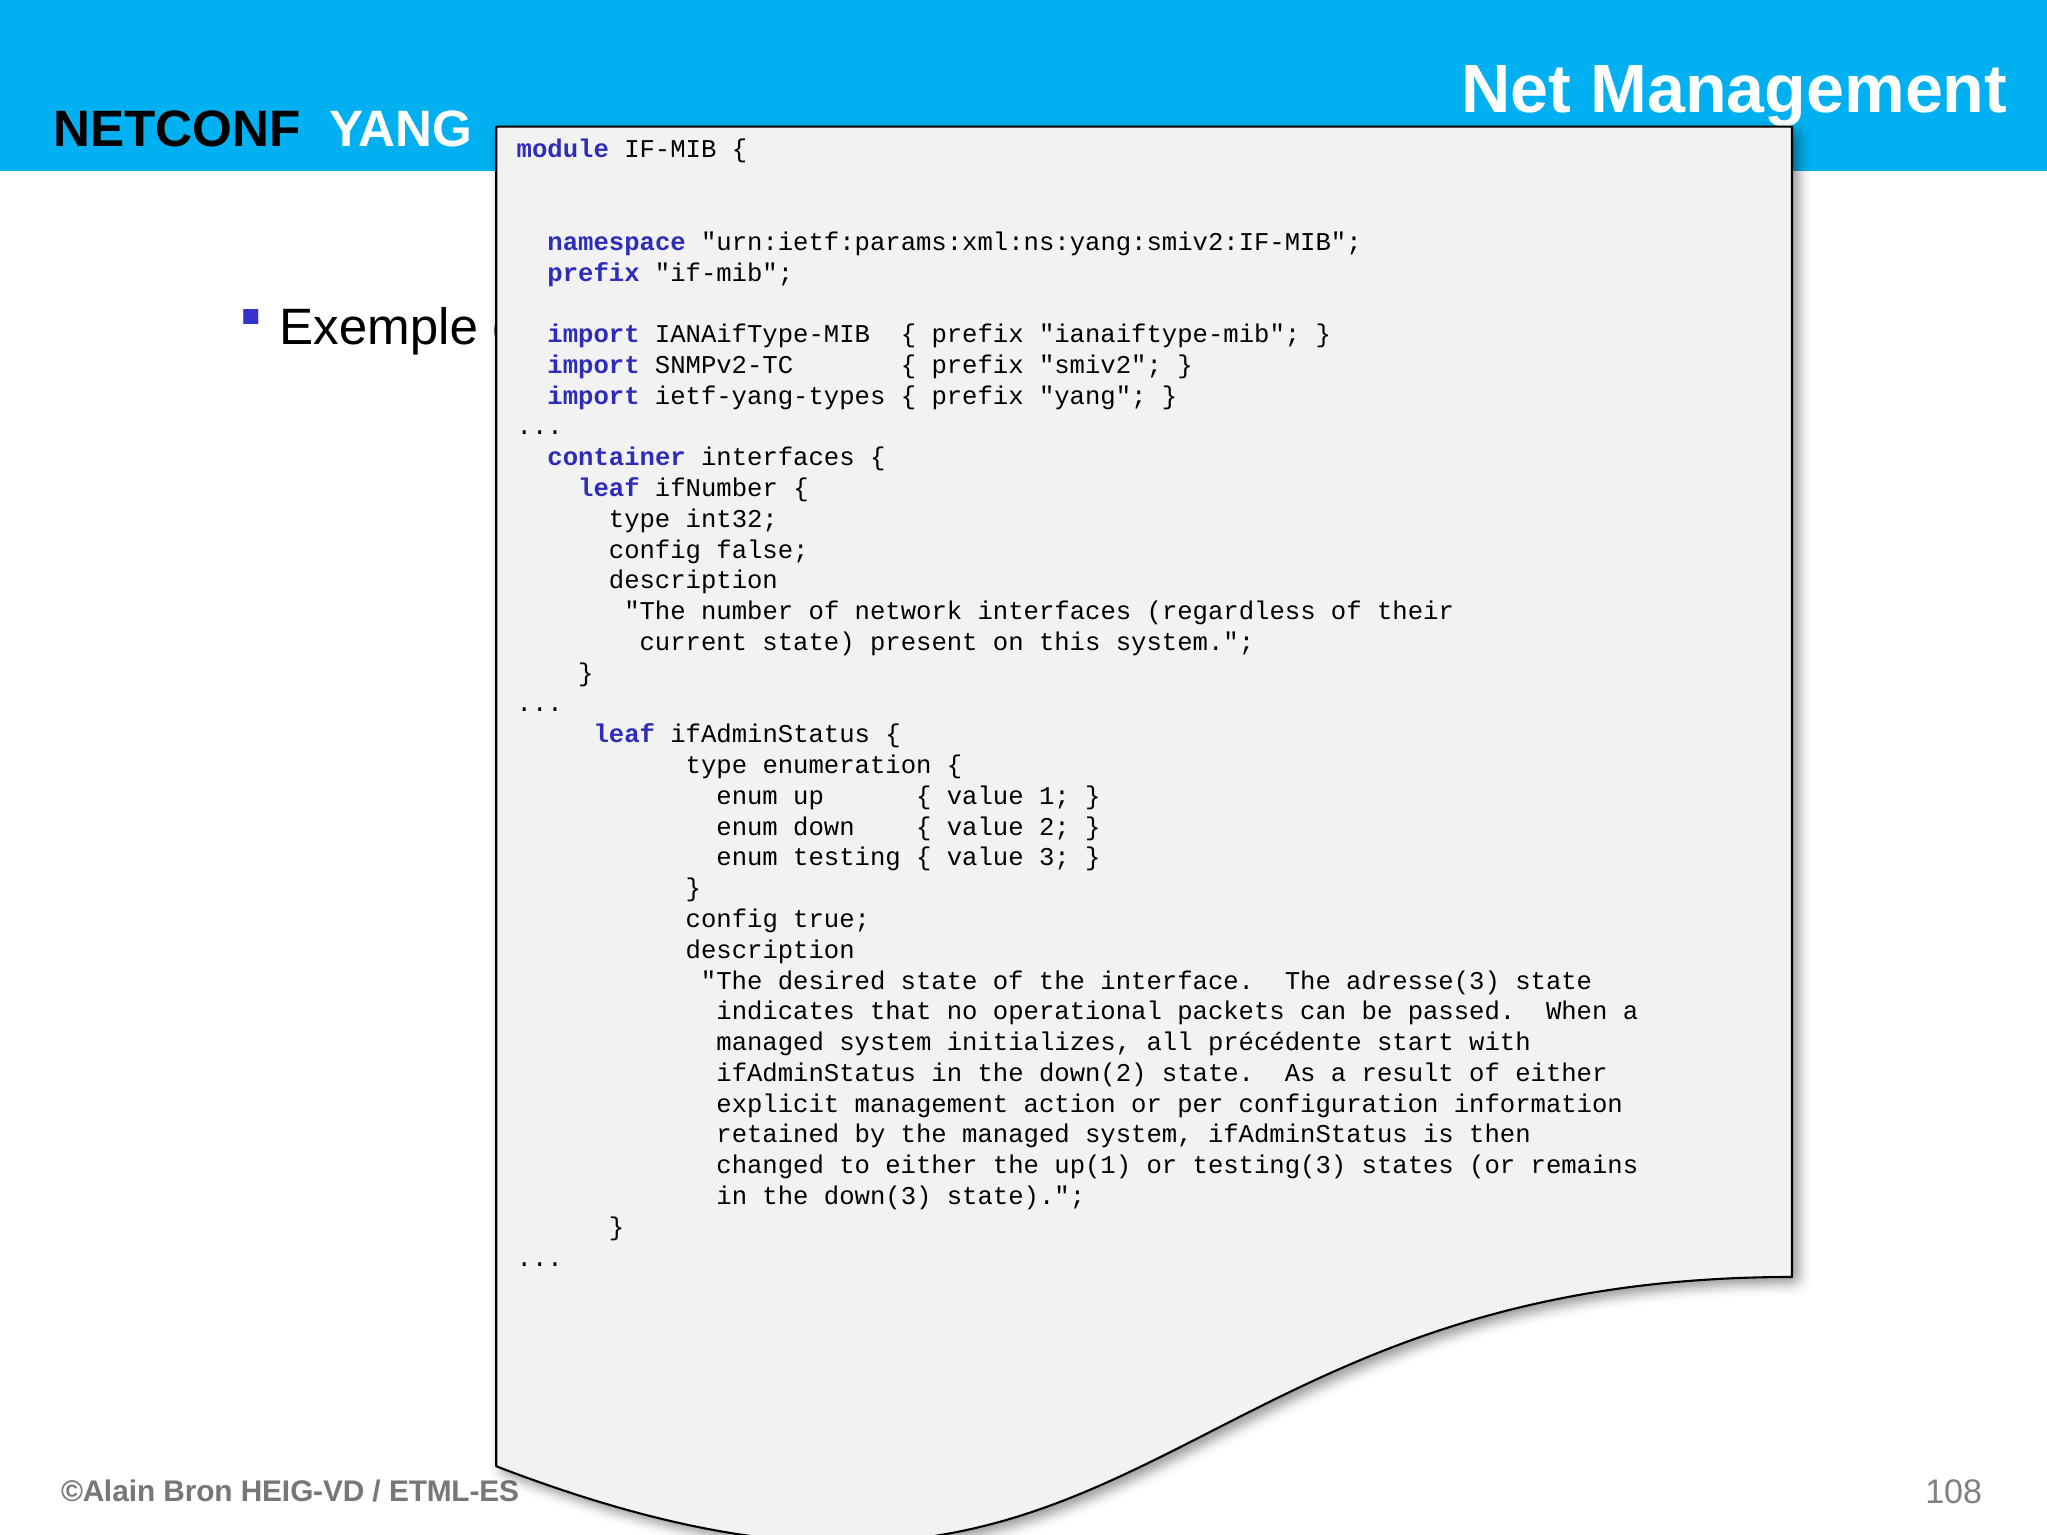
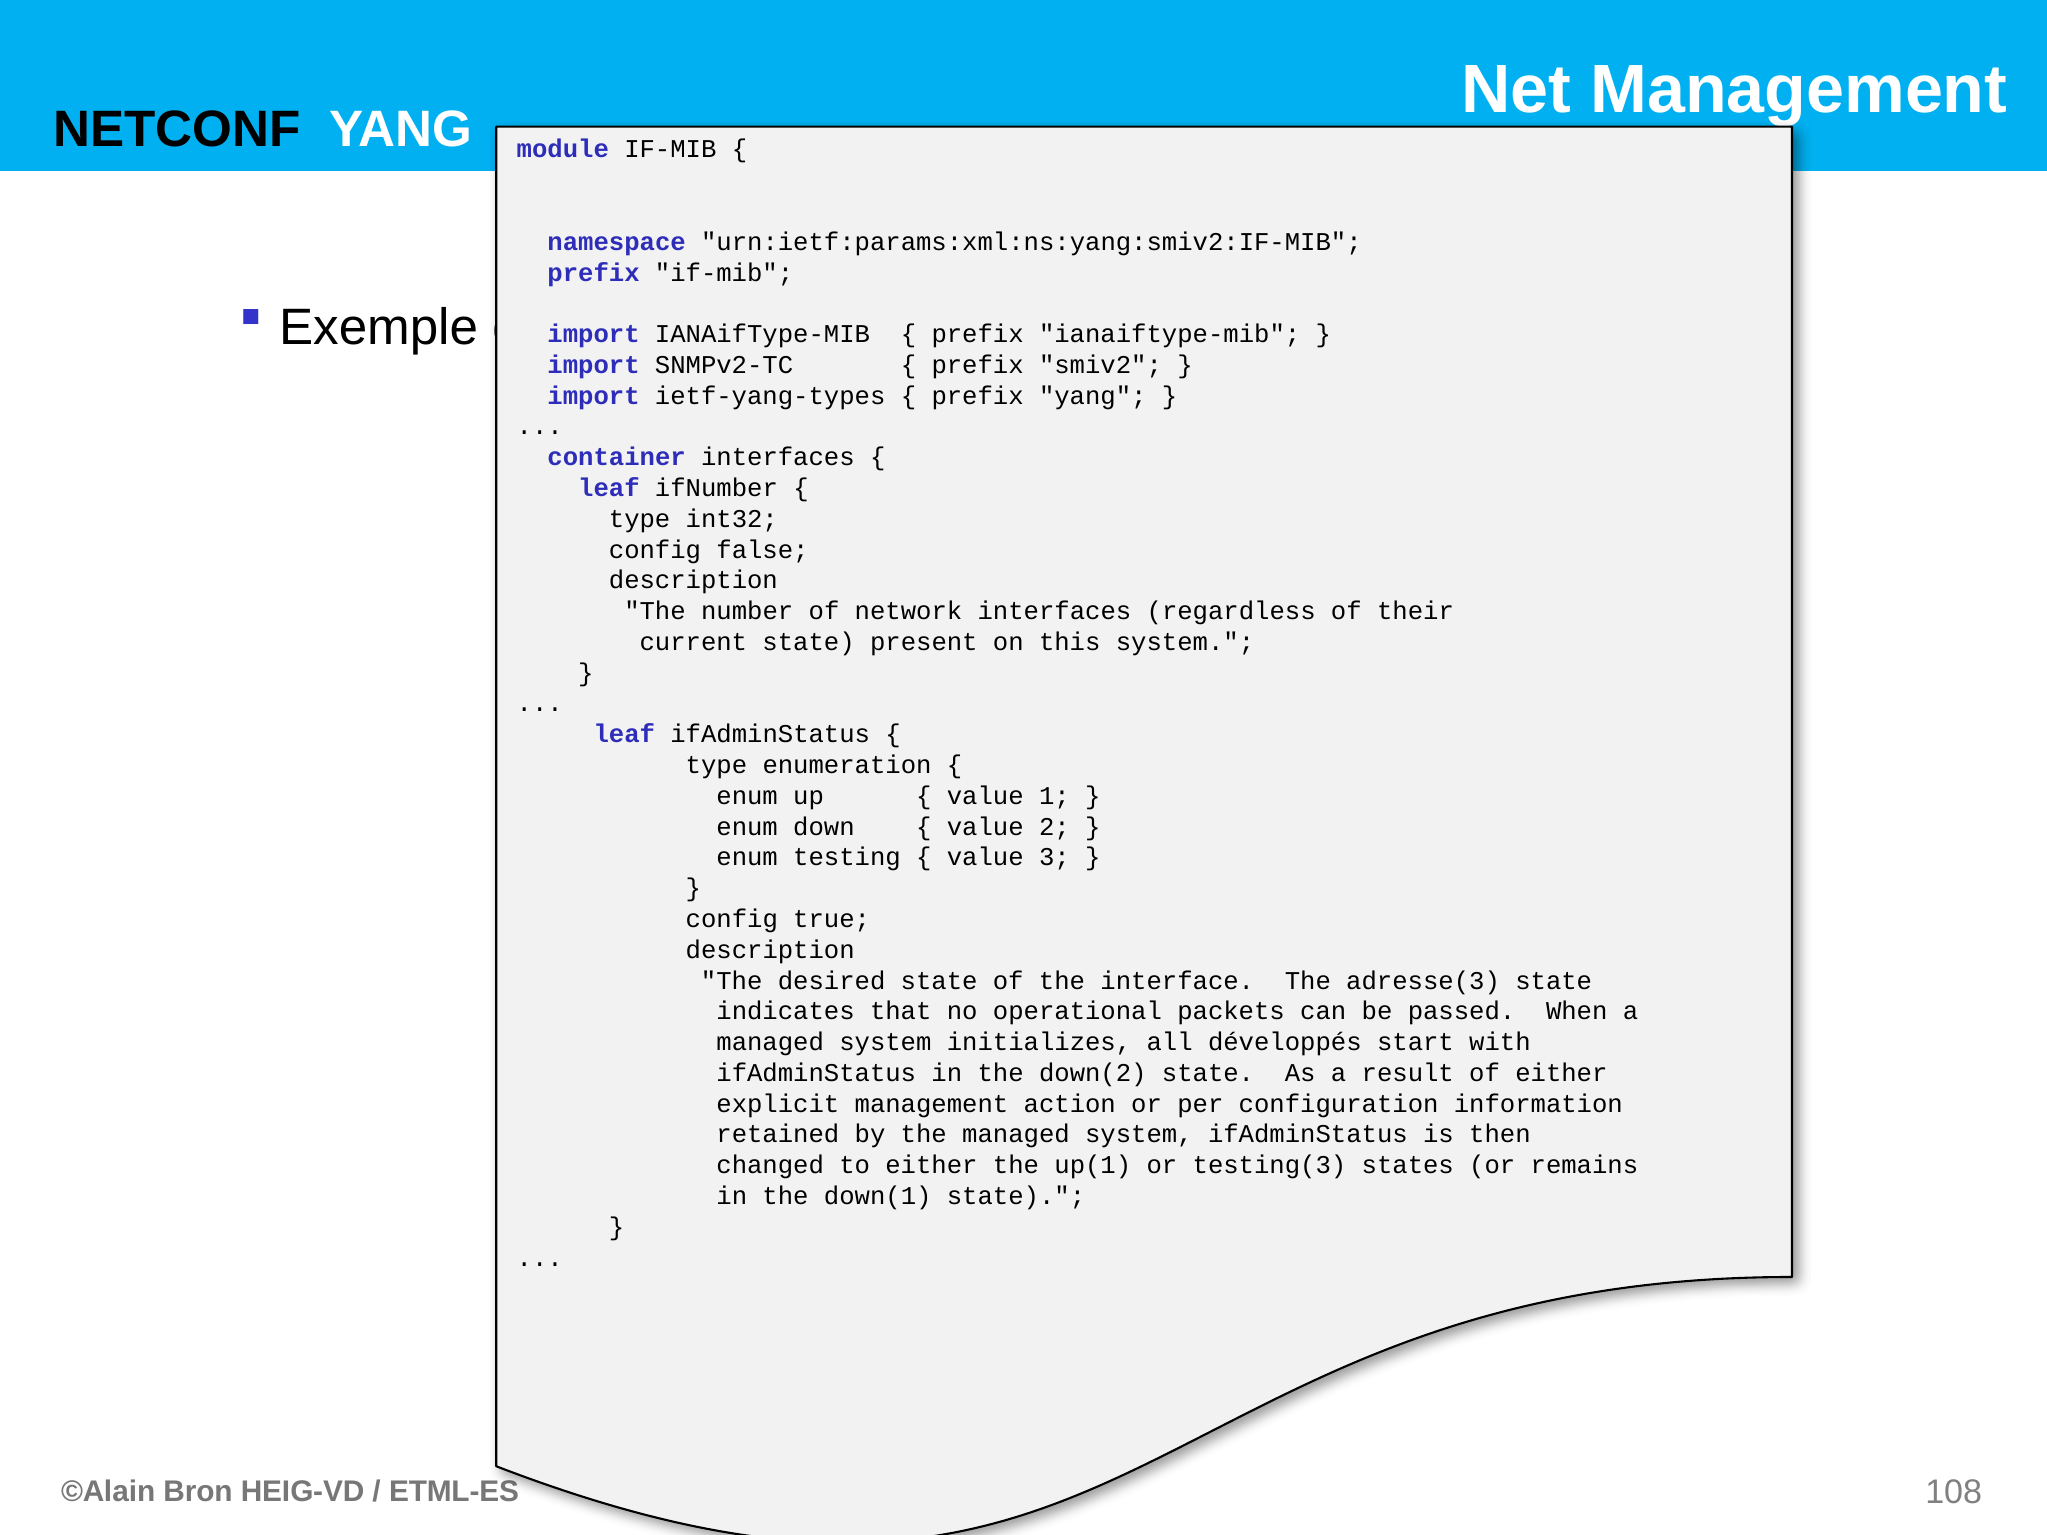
précédente: précédente -> développés (1285, 1042)
down(3: down(3 -> down(1 (878, 1196)
